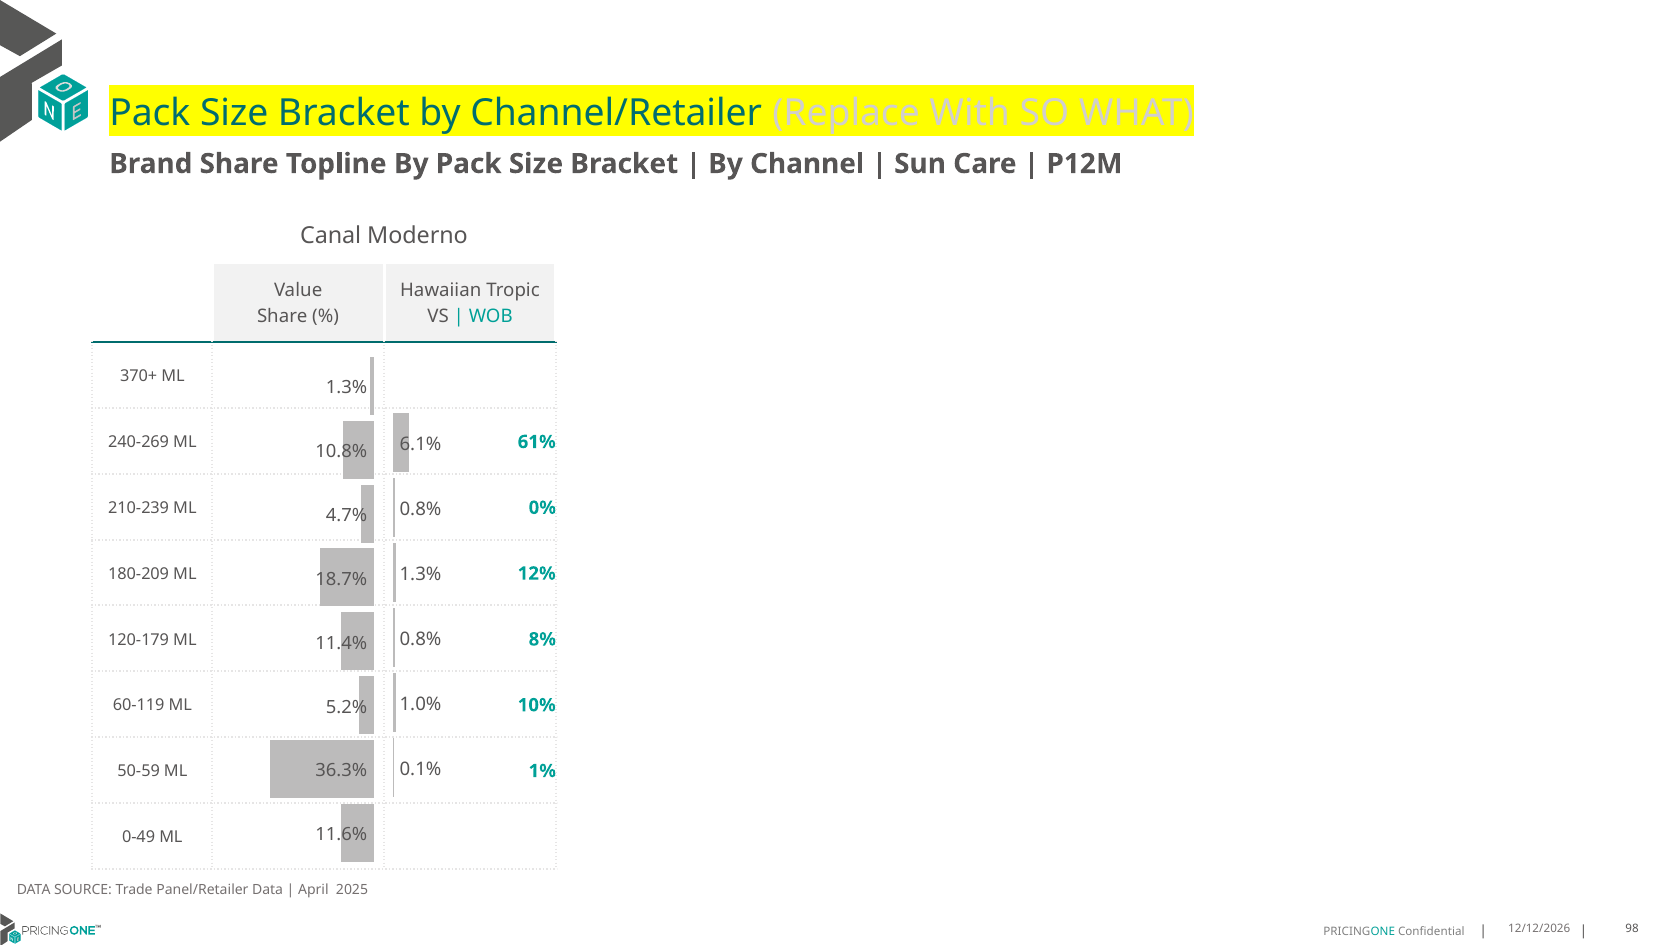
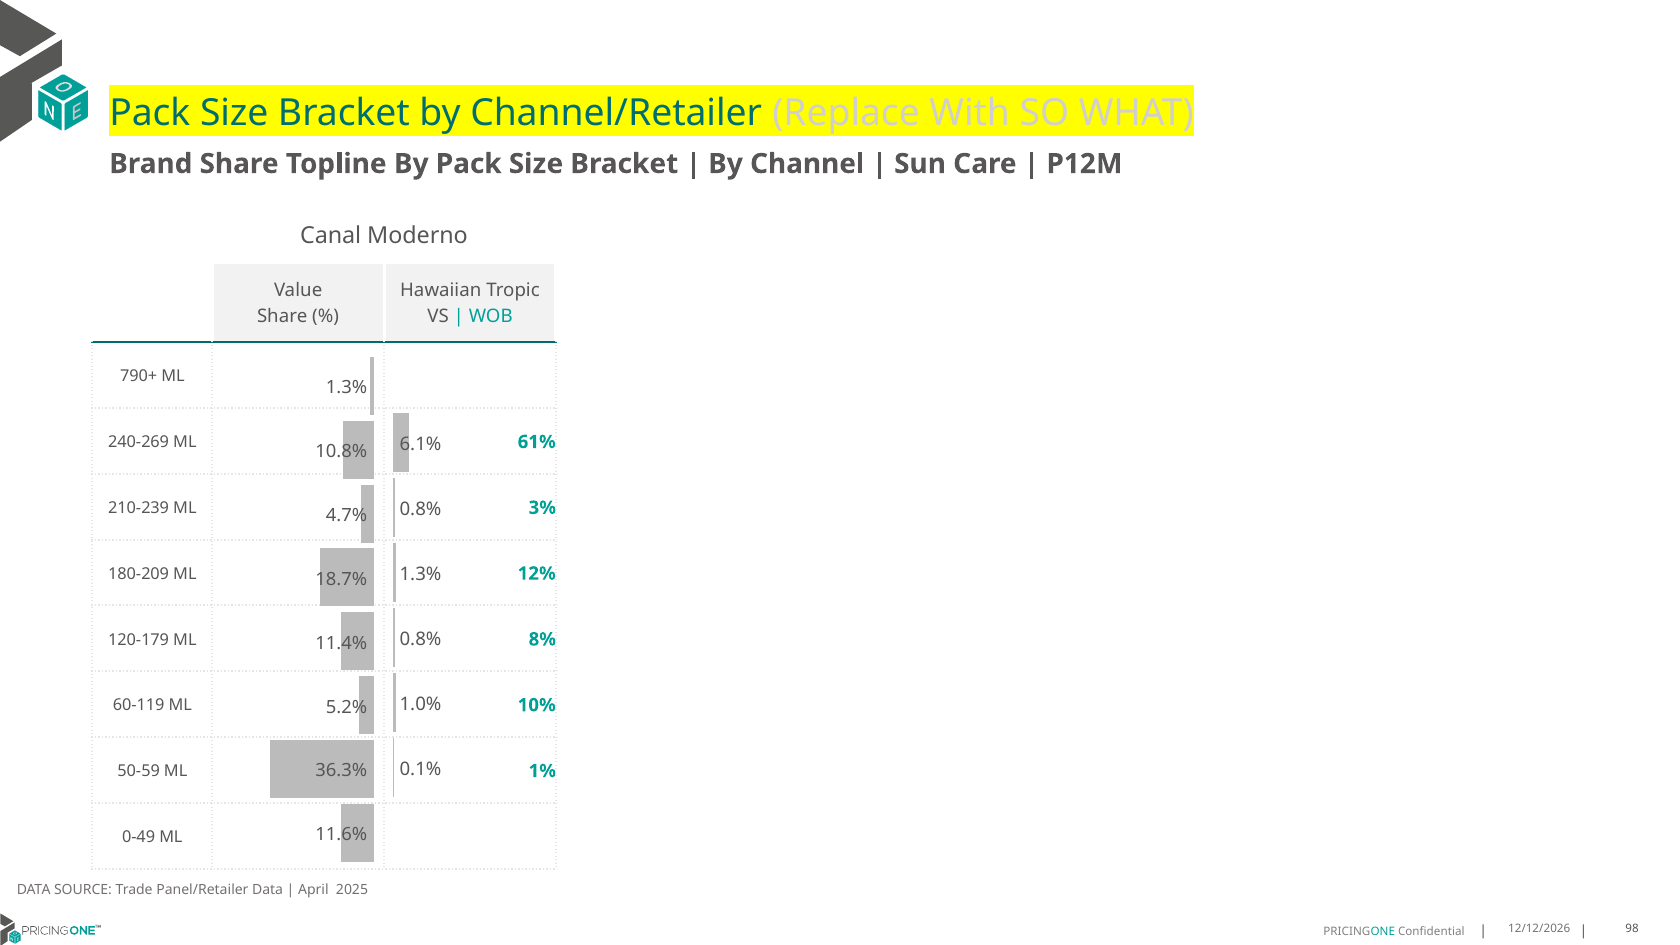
370+: 370+ -> 790+ (139, 377)
0%: 0% -> 3% (542, 508)
